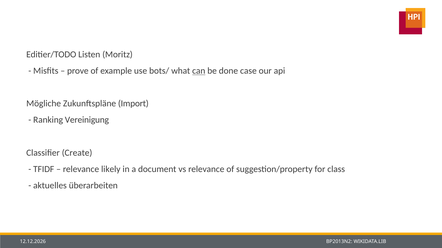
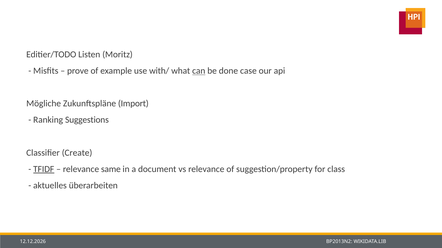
bots/: bots/ -> with/ (159, 71)
Vereinigung: Vereinigung -> Suggestions (87, 120)
TFIDF underline: none -> present (44, 169)
likely: likely -> same (111, 169)
